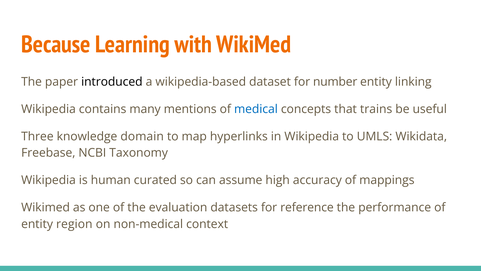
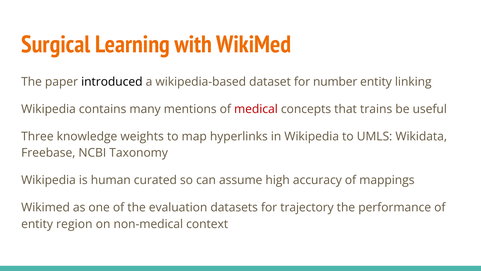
Because: Because -> Surgical (56, 44)
medical colour: blue -> red (256, 109)
domain: domain -> weights (142, 136)
reference: reference -> trajectory (307, 207)
